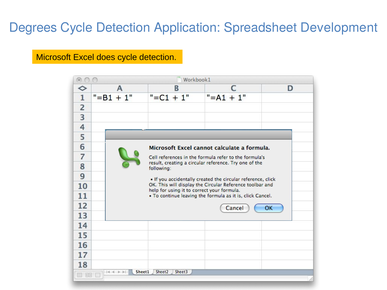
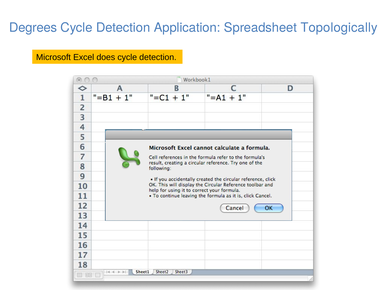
Development: Development -> Topologically (339, 28)
